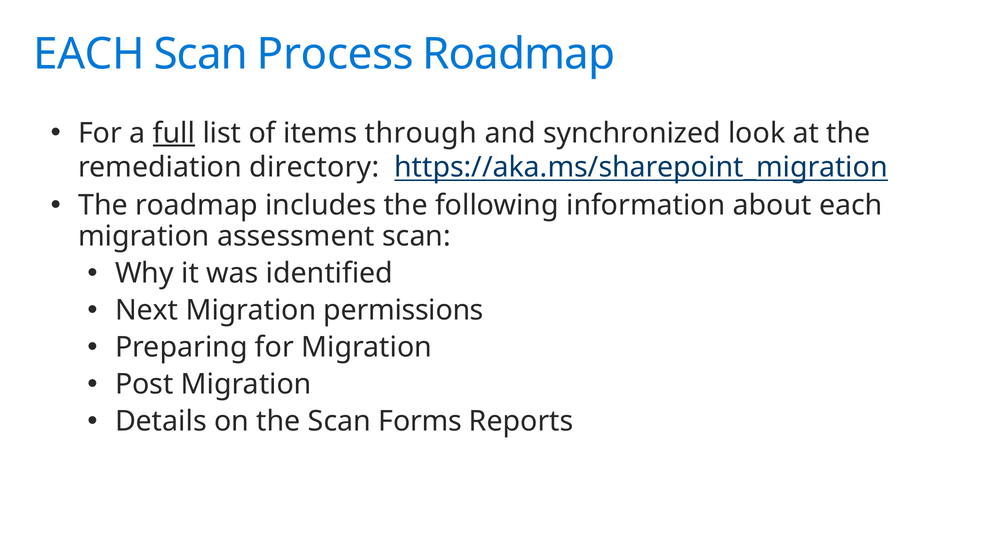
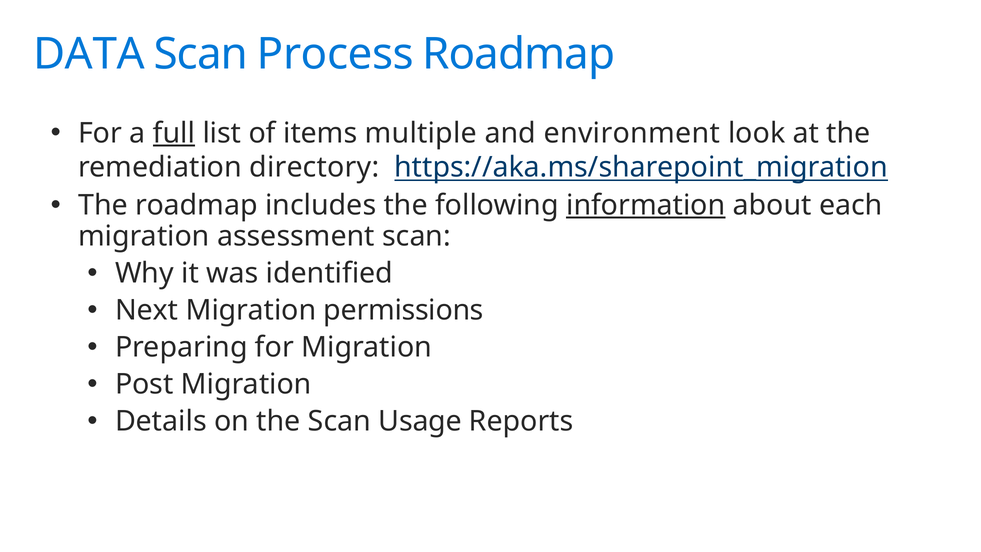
EACH: EACH -> DATA (89, 54)
through: through -> multiple (421, 133)
synchronized: synchronized -> environment (632, 133)
information underline: none -> present (646, 205)
Forms: Forms -> Usage (420, 421)
